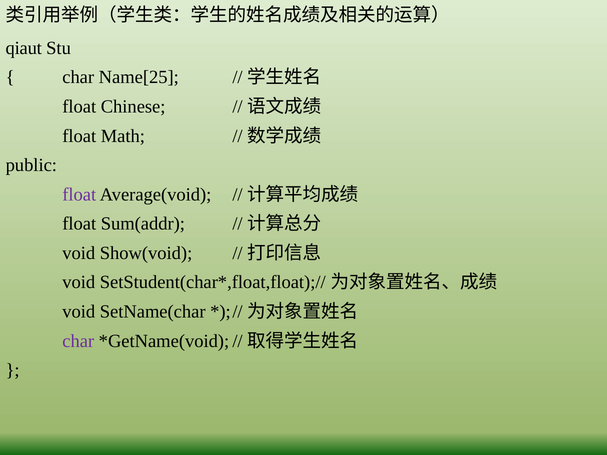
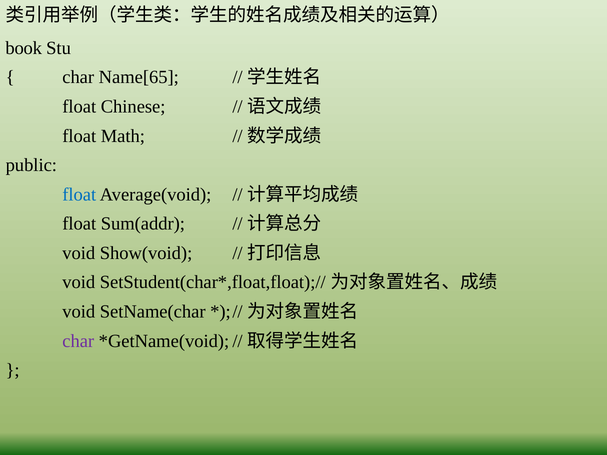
qiaut: qiaut -> book (24, 48)
Name[25: Name[25 -> Name[65 (139, 77)
float colour: purple -> blue (79, 195)
